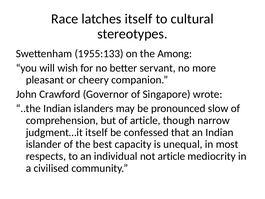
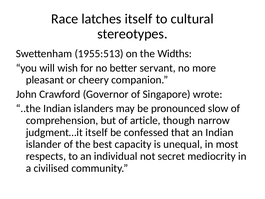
1955:133: 1955:133 -> 1955:513 (99, 54)
Among: Among -> Widths (175, 54)
not article: article -> secret (171, 156)
